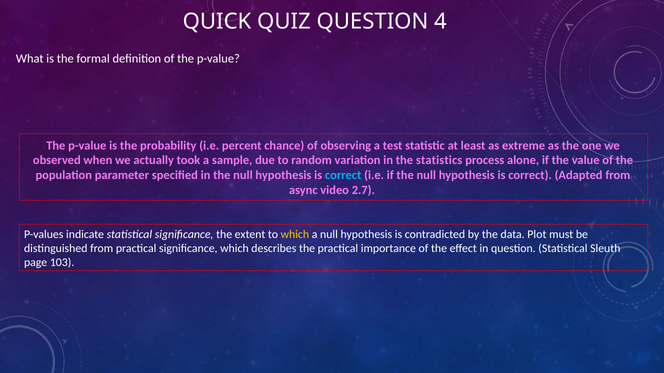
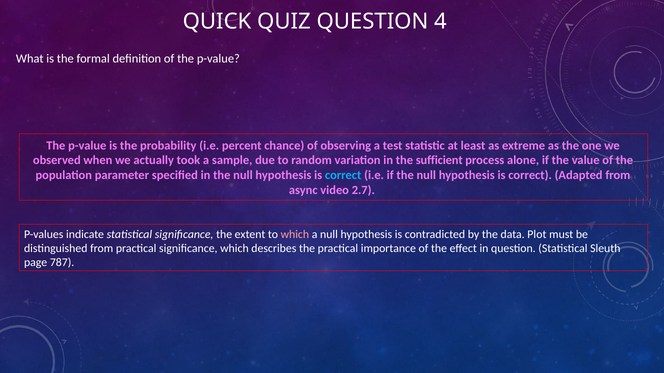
statistics: statistics -> sufficient (439, 161)
which colour: yellow -> pink (295, 235)
103: 103 -> 787 (62, 263)
